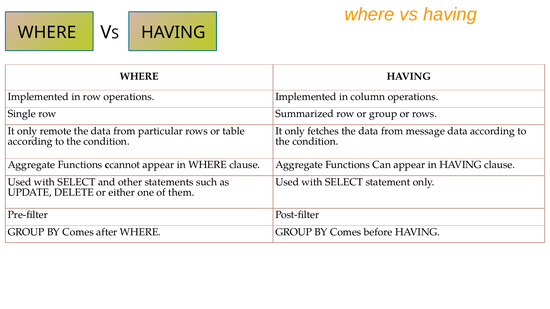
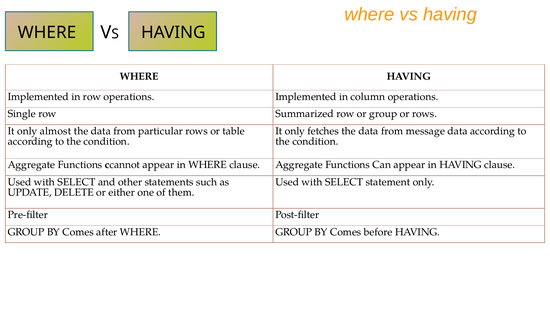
remote: remote -> almost (56, 131)
